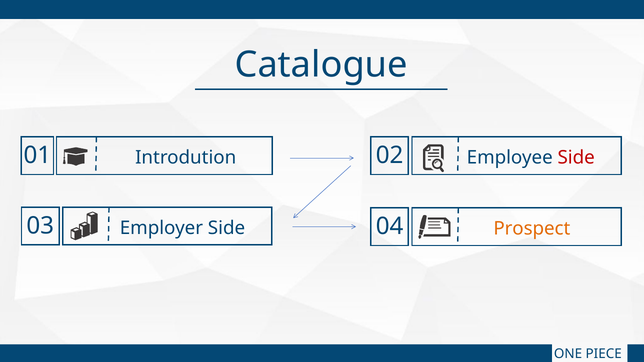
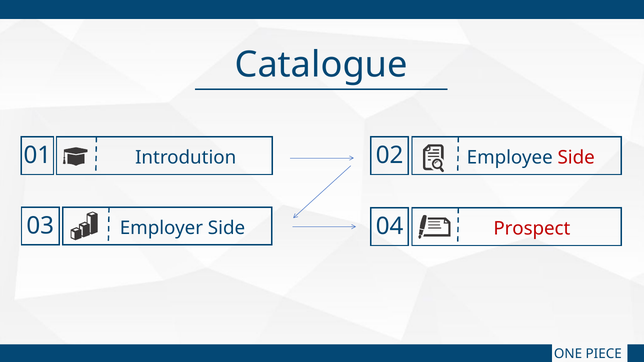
Prospect colour: orange -> red (532, 229)
